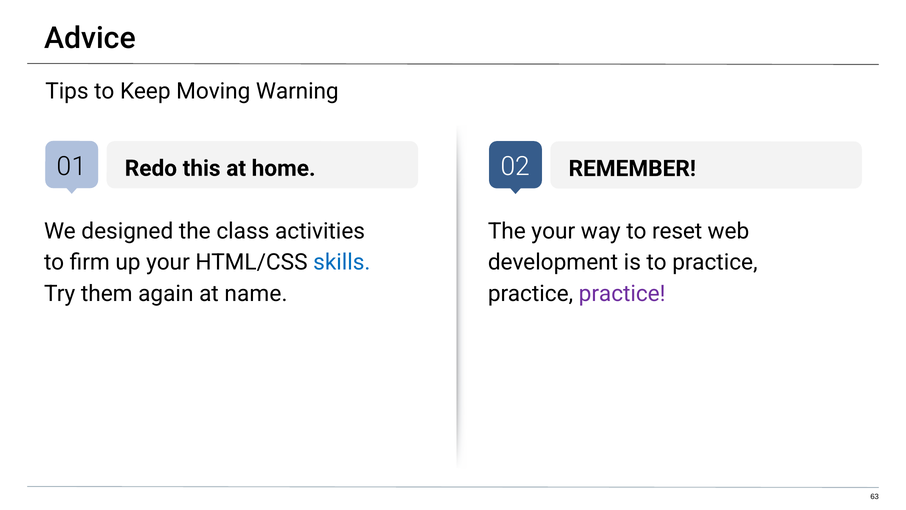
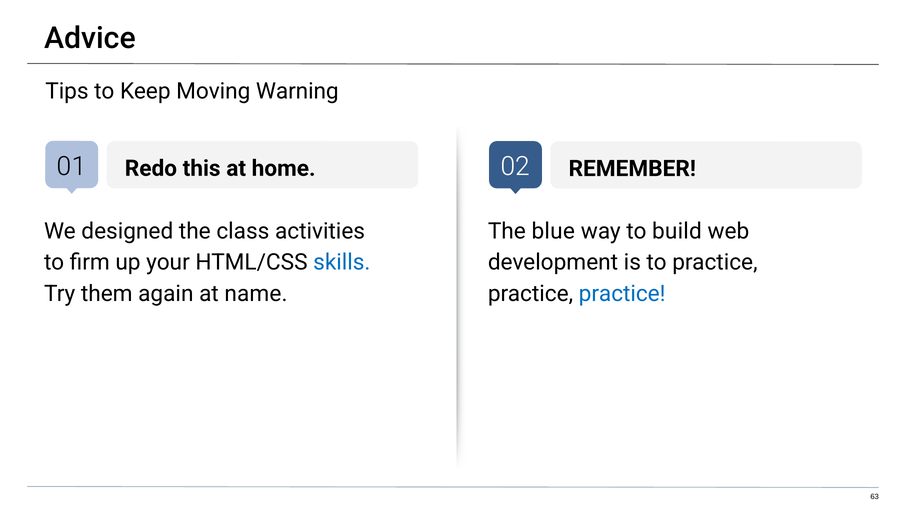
The your: your -> blue (553, 231)
reset: reset -> build (677, 231)
practice colour: purple -> blue (622, 294)
